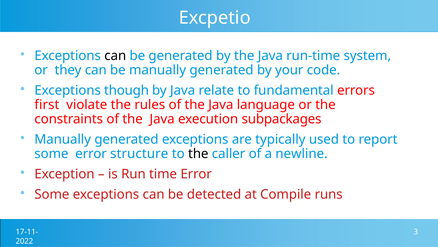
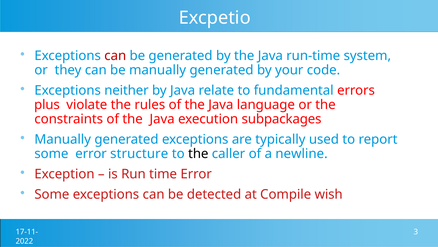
can colour: black -> red (115, 56)
though: though -> neither (126, 90)
first: first -> plus (47, 105)
runs: runs -> wish (329, 194)
